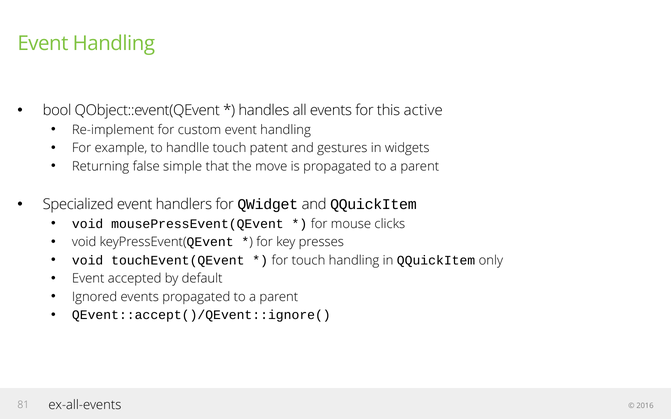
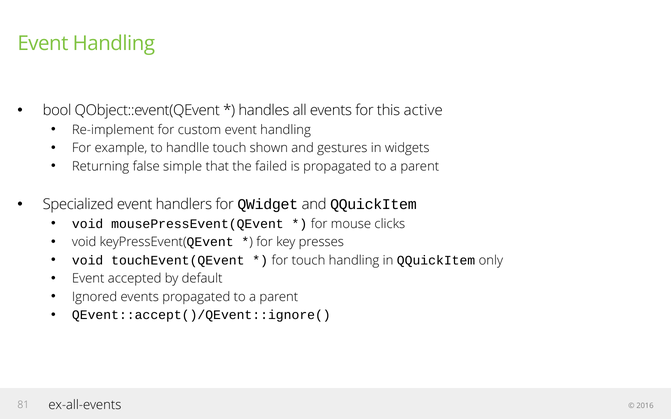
patent: patent -> shown (269, 148)
move: move -> failed (271, 166)
